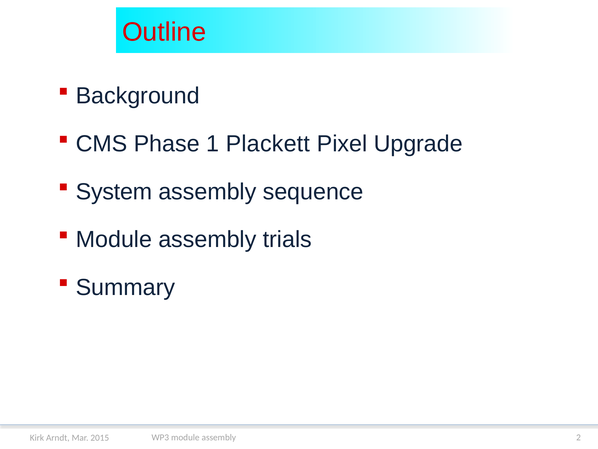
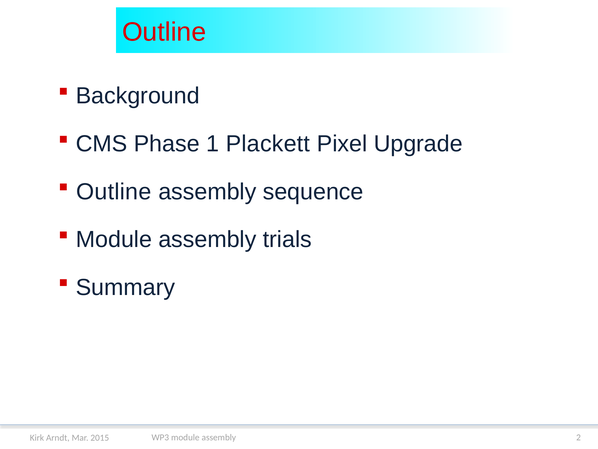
System: System -> Outline (114, 191)
